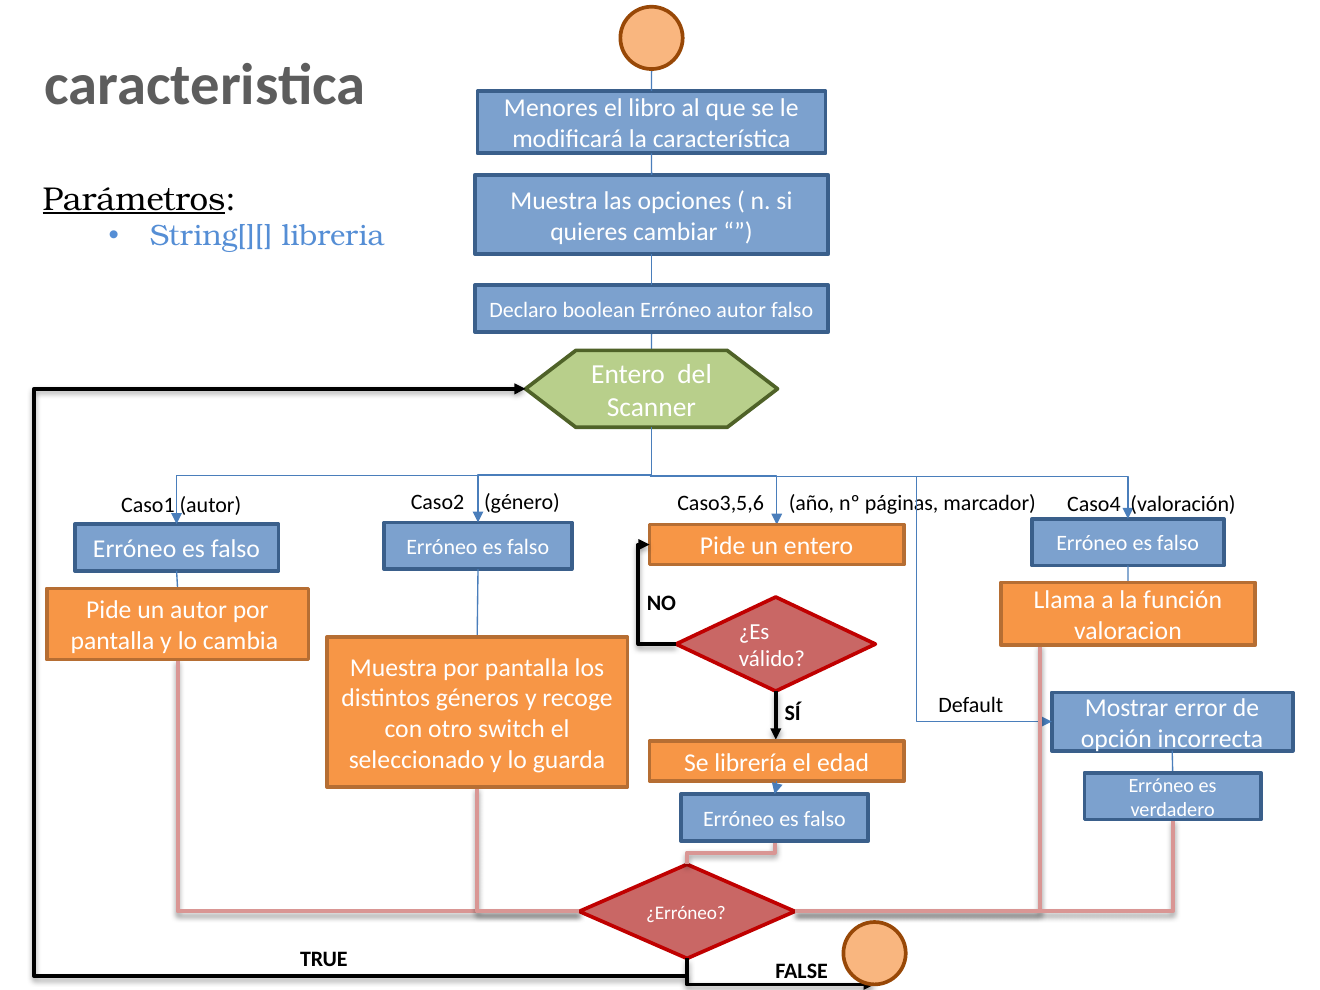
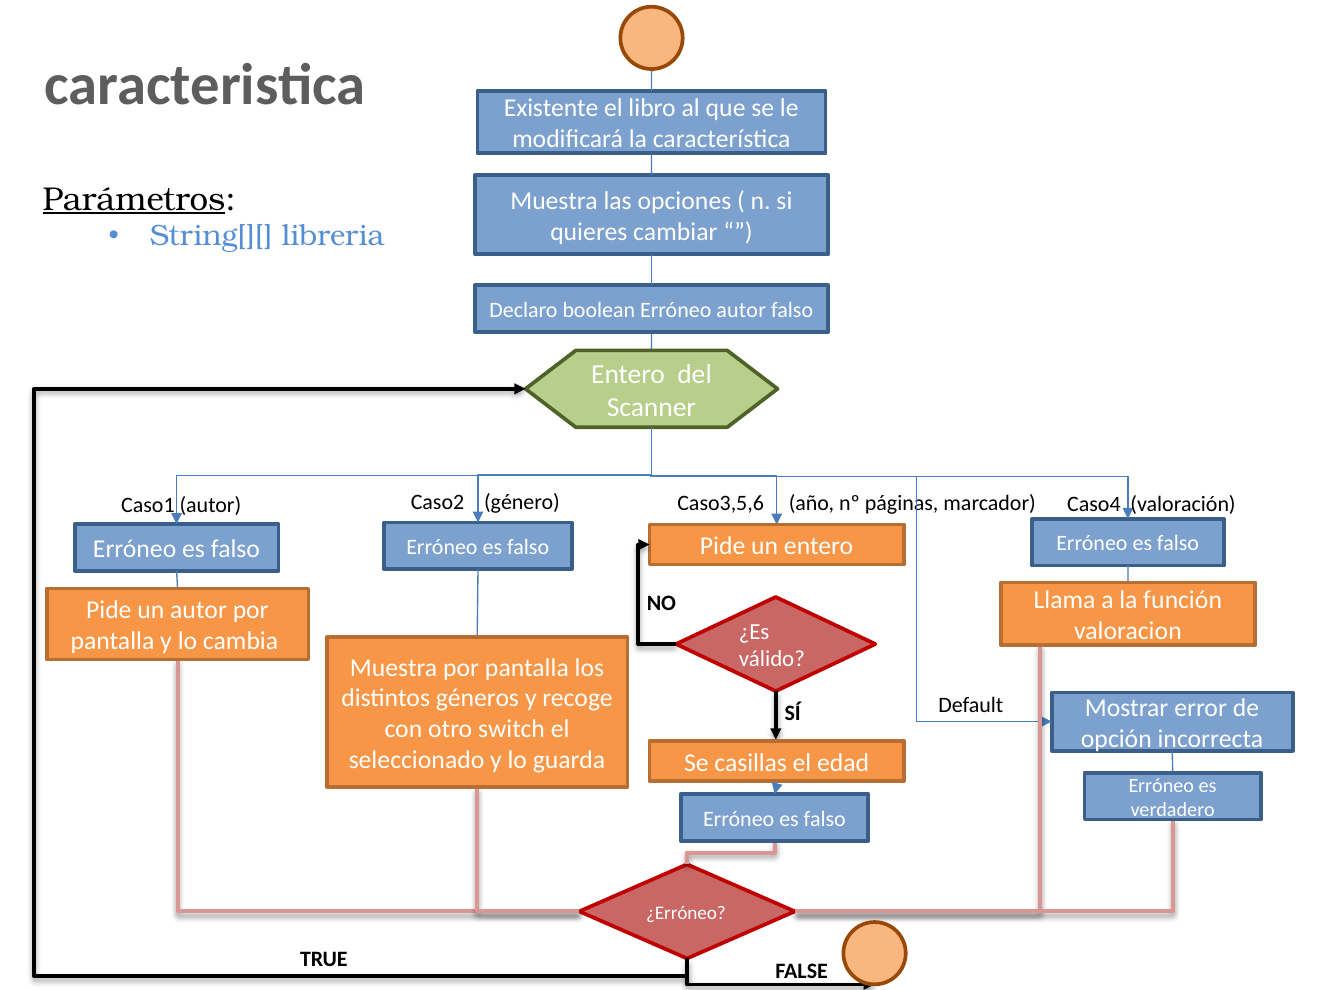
Menores: Menores -> Existente (551, 108)
librería: librería -> casillas (751, 763)
